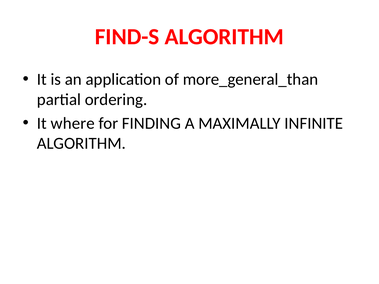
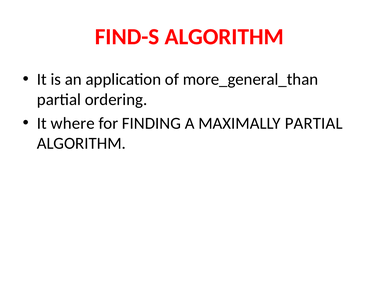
MAXIMALLY INFINITE: INFINITE -> PARTIAL (314, 123)
